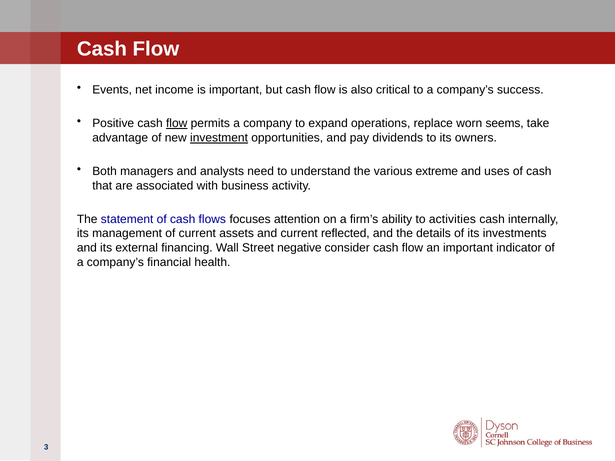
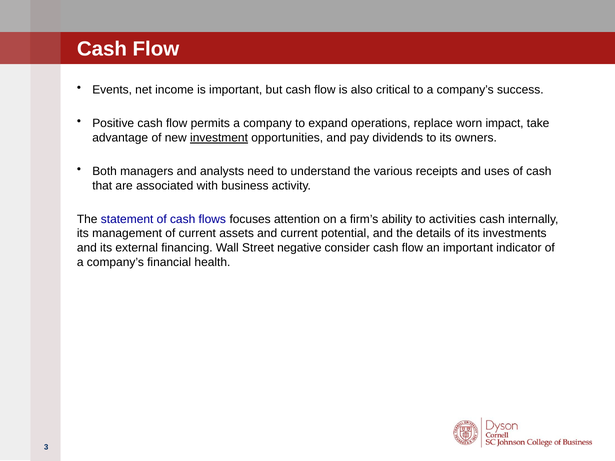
flow underline: present -> none (177, 124)
seems: seems -> impact (505, 124)
extreme: extreme -> receipts (437, 171)
reflected: reflected -> potential (345, 234)
